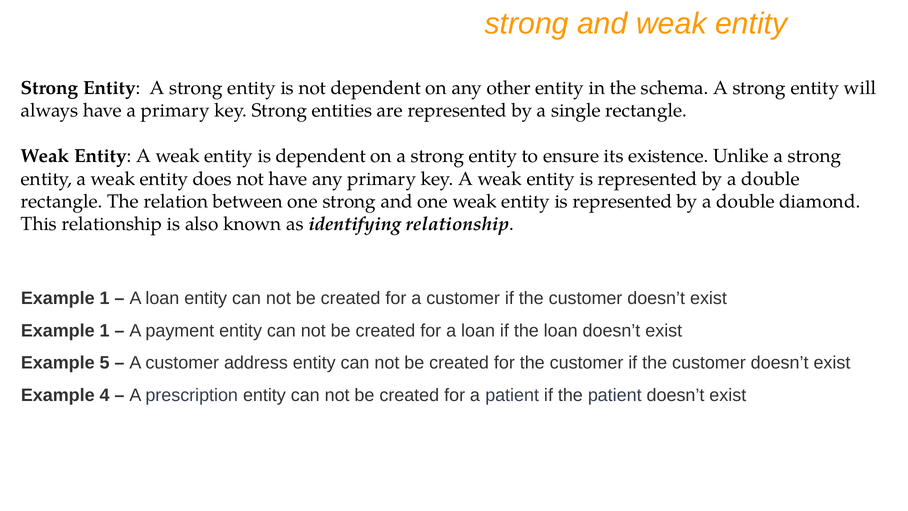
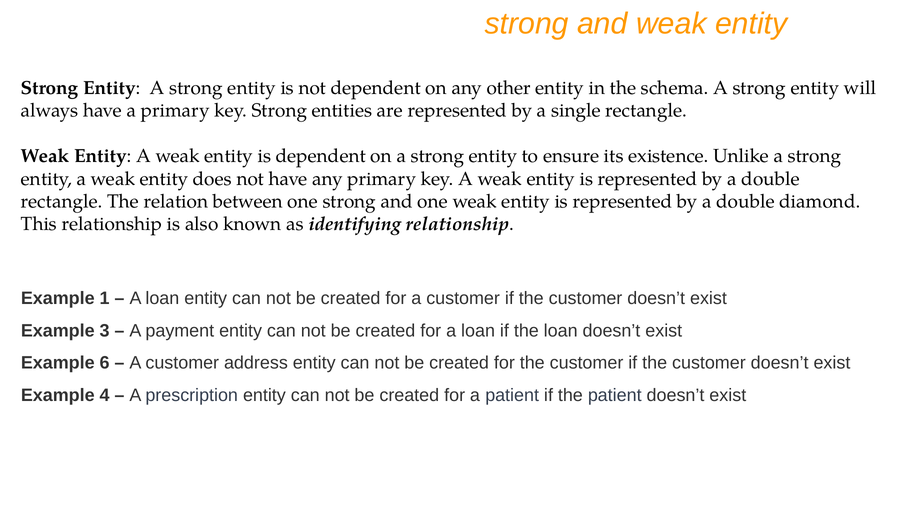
1: 1 -> 3 (105, 331)
5: 5 -> 6 (105, 363)
